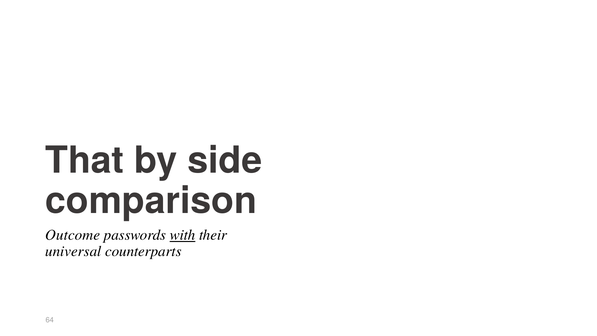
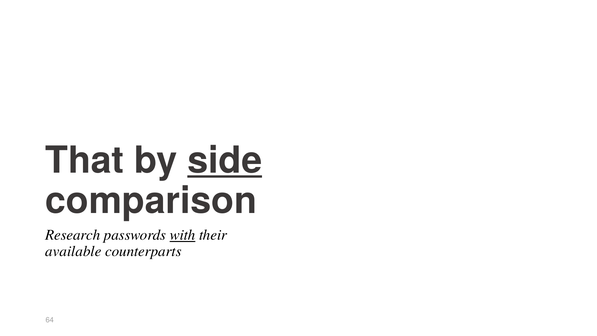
side underline: none -> present (225, 160)
Outcome: Outcome -> Research (73, 235)
universal: universal -> available (73, 251)
